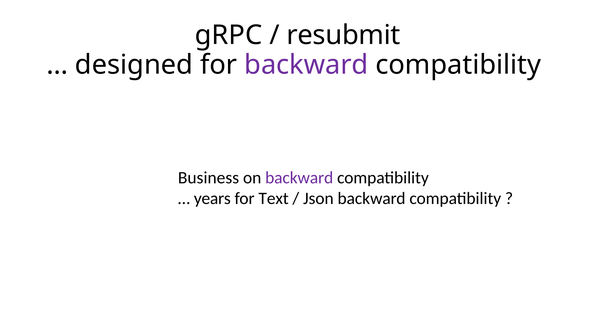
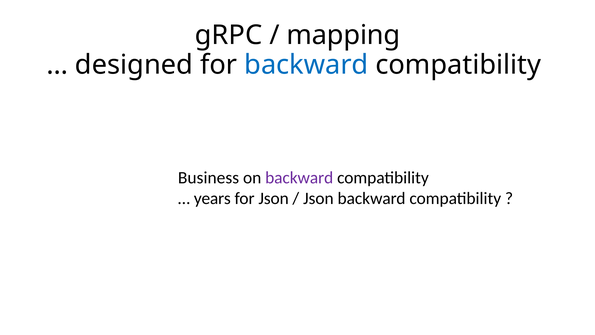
resubmit: resubmit -> mapping (343, 35)
backward colour: purple -> blue (306, 65)
for Text: Text -> Json (274, 198)
